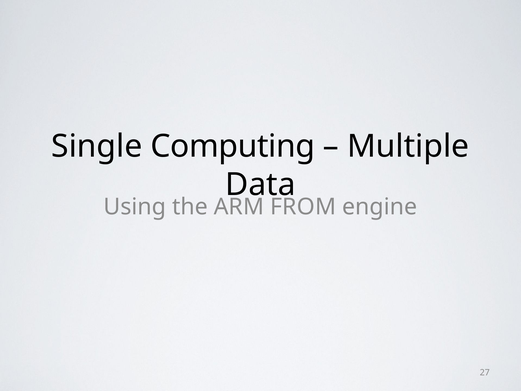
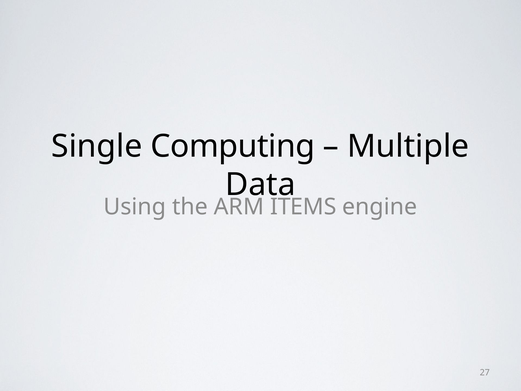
FROM: FROM -> ITEMS (303, 207)
